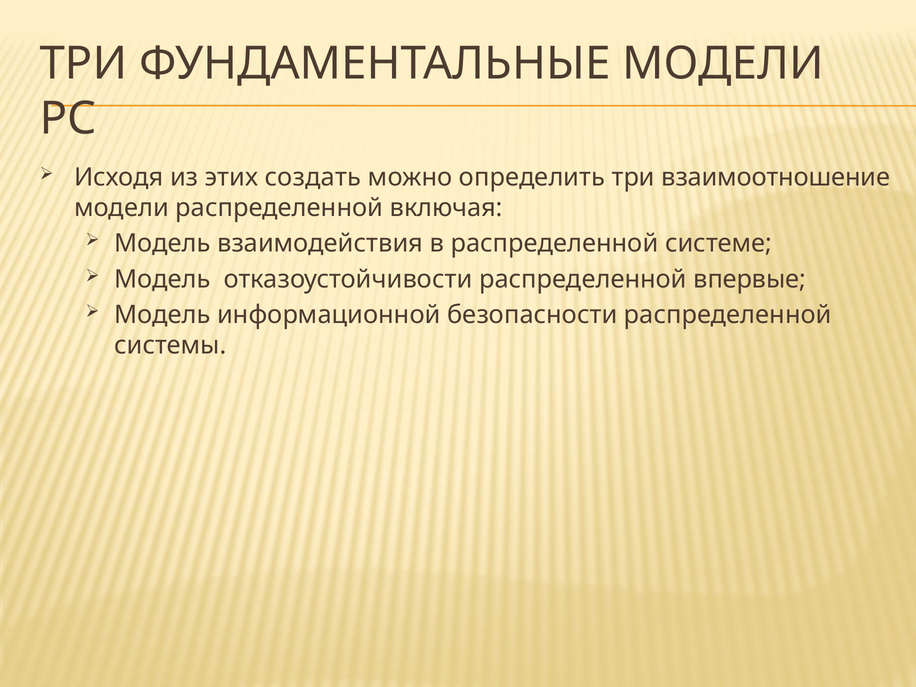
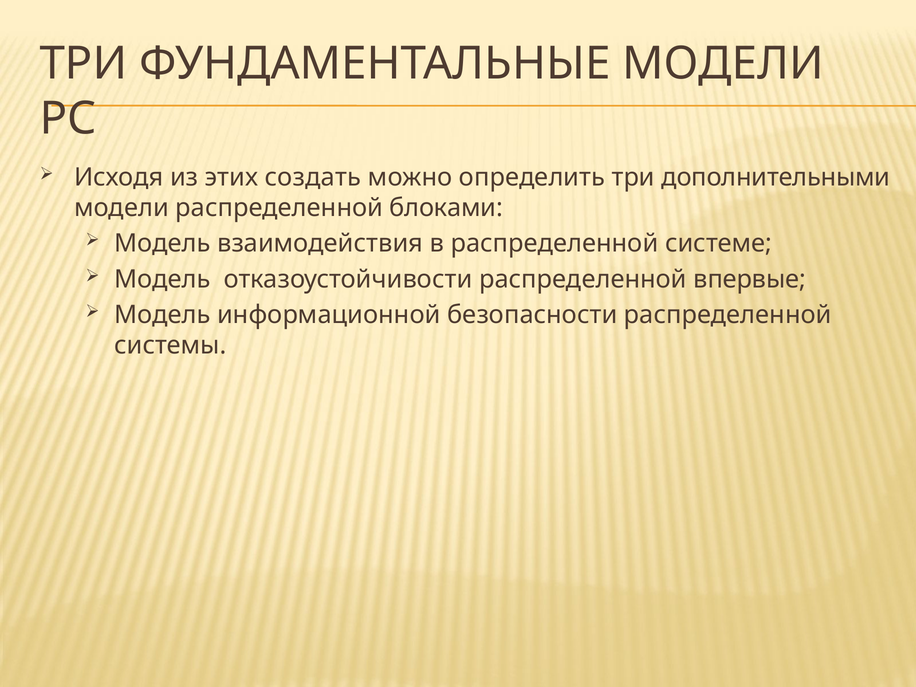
взаимоотношение: взаимоотношение -> дополнительными (776, 177)
включая: включая -> блоками (446, 208)
